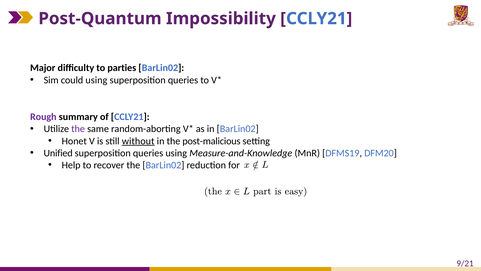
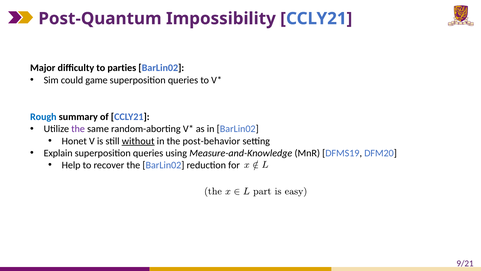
could using: using -> game (97, 80)
Rough colour: purple -> blue (43, 117)
post-malicious: post-malicious -> post-behavior (211, 141)
Unified: Unified -> Explain (58, 153)
